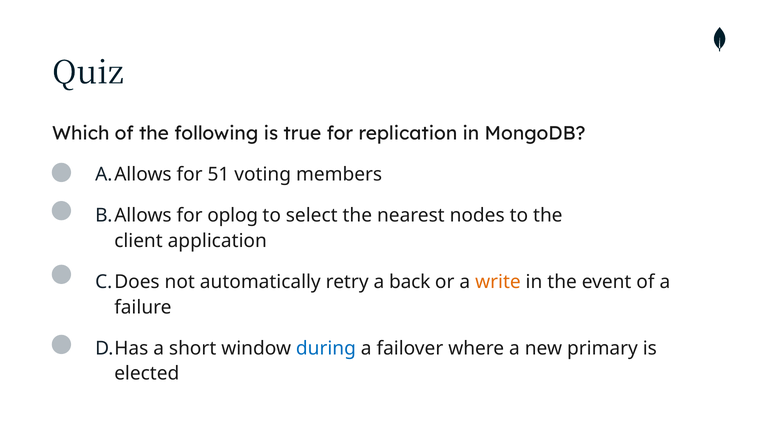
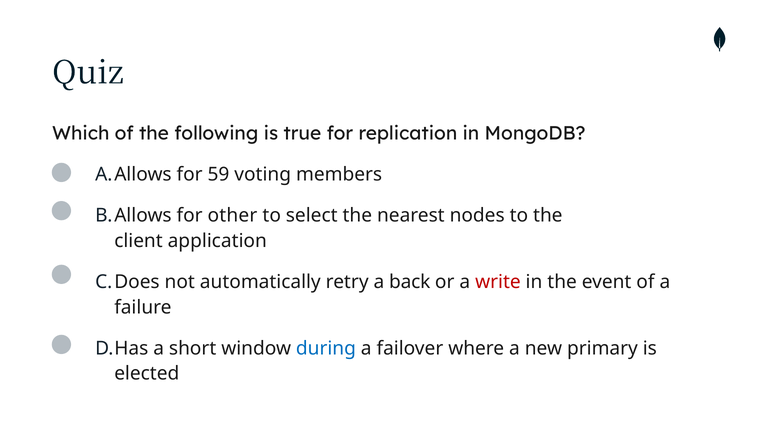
51: 51 -> 59 (219, 175)
oplog: oplog -> other (232, 216)
write colour: orange -> red (498, 282)
